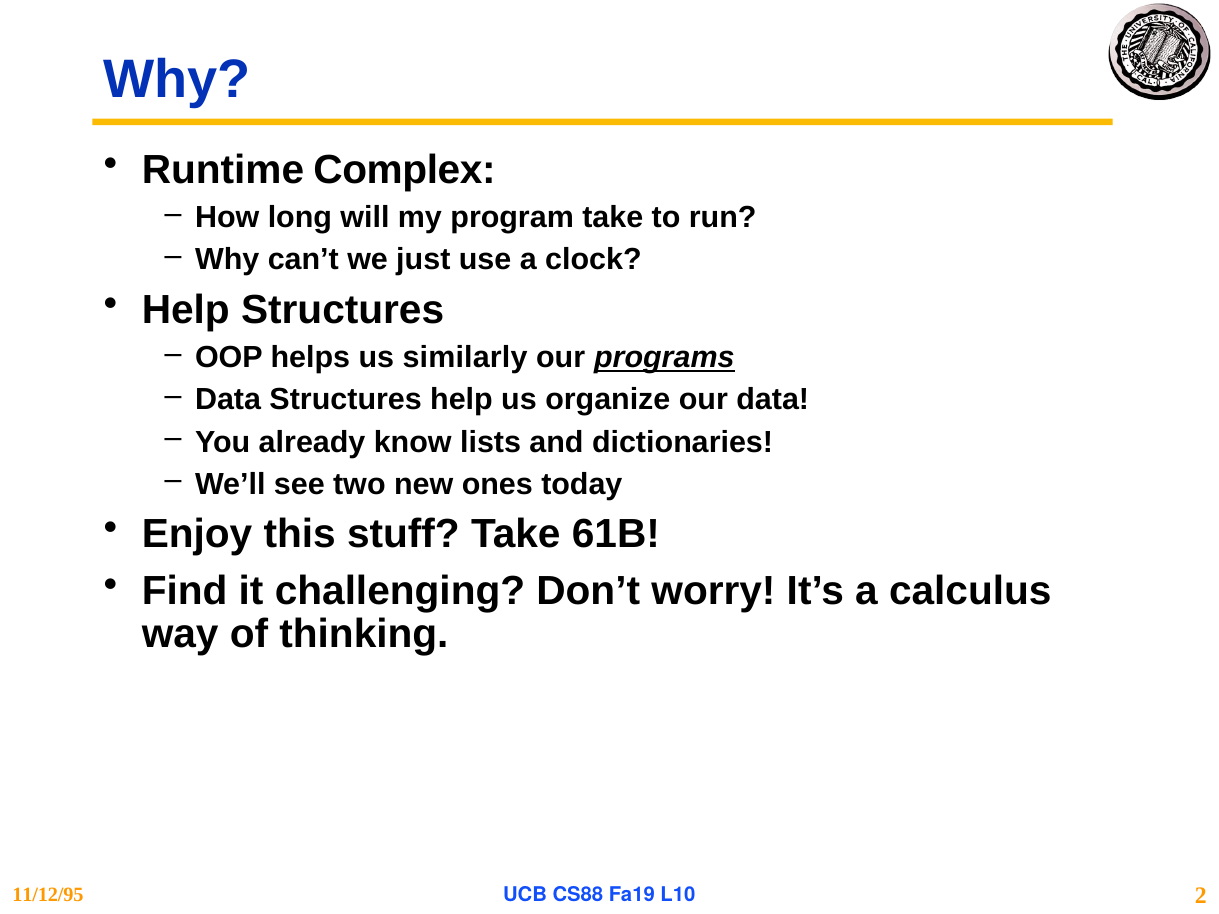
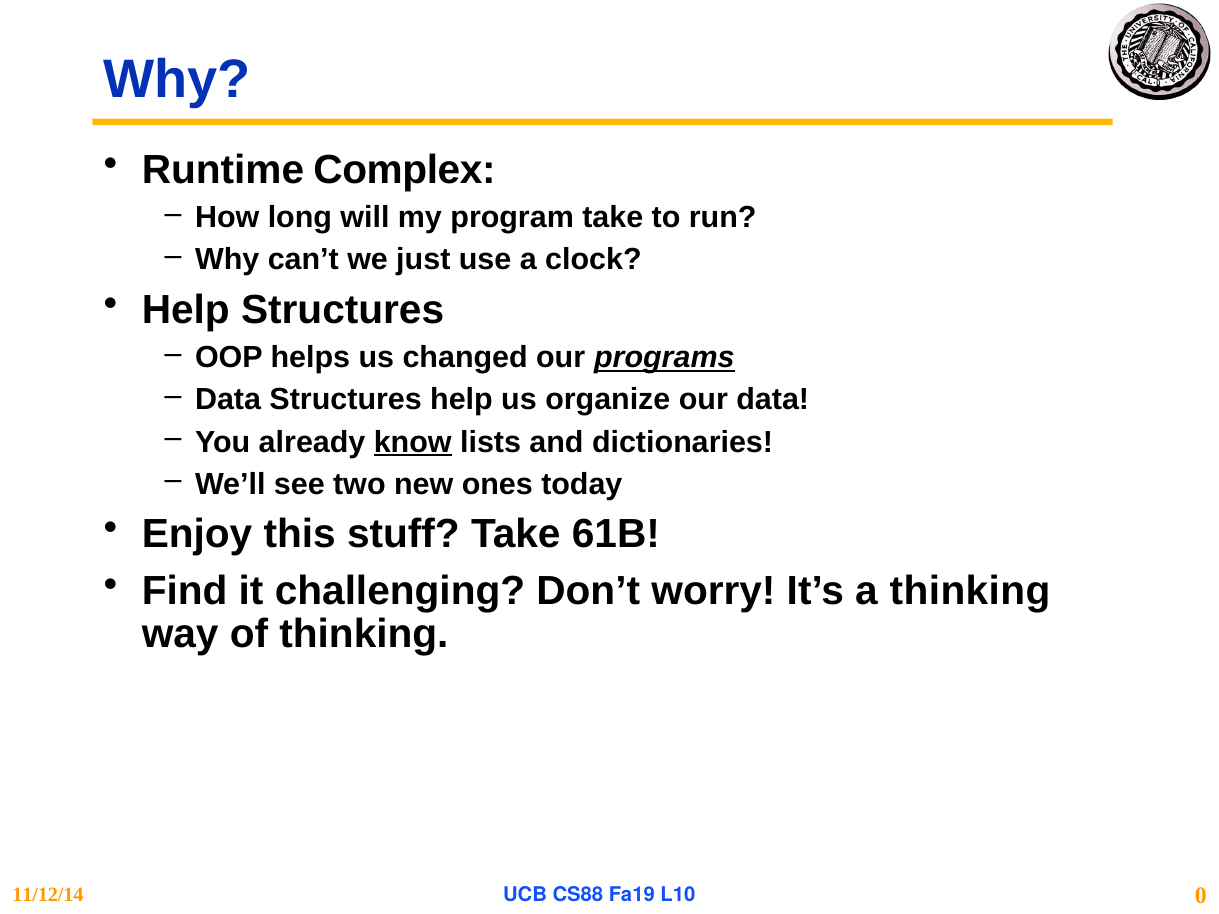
similarly: similarly -> changed (465, 358)
know underline: none -> present (413, 442)
a calculus: calculus -> thinking (970, 591)
11/12/95: 11/12/95 -> 11/12/14 (48, 895)
2: 2 -> 0 (1201, 896)
